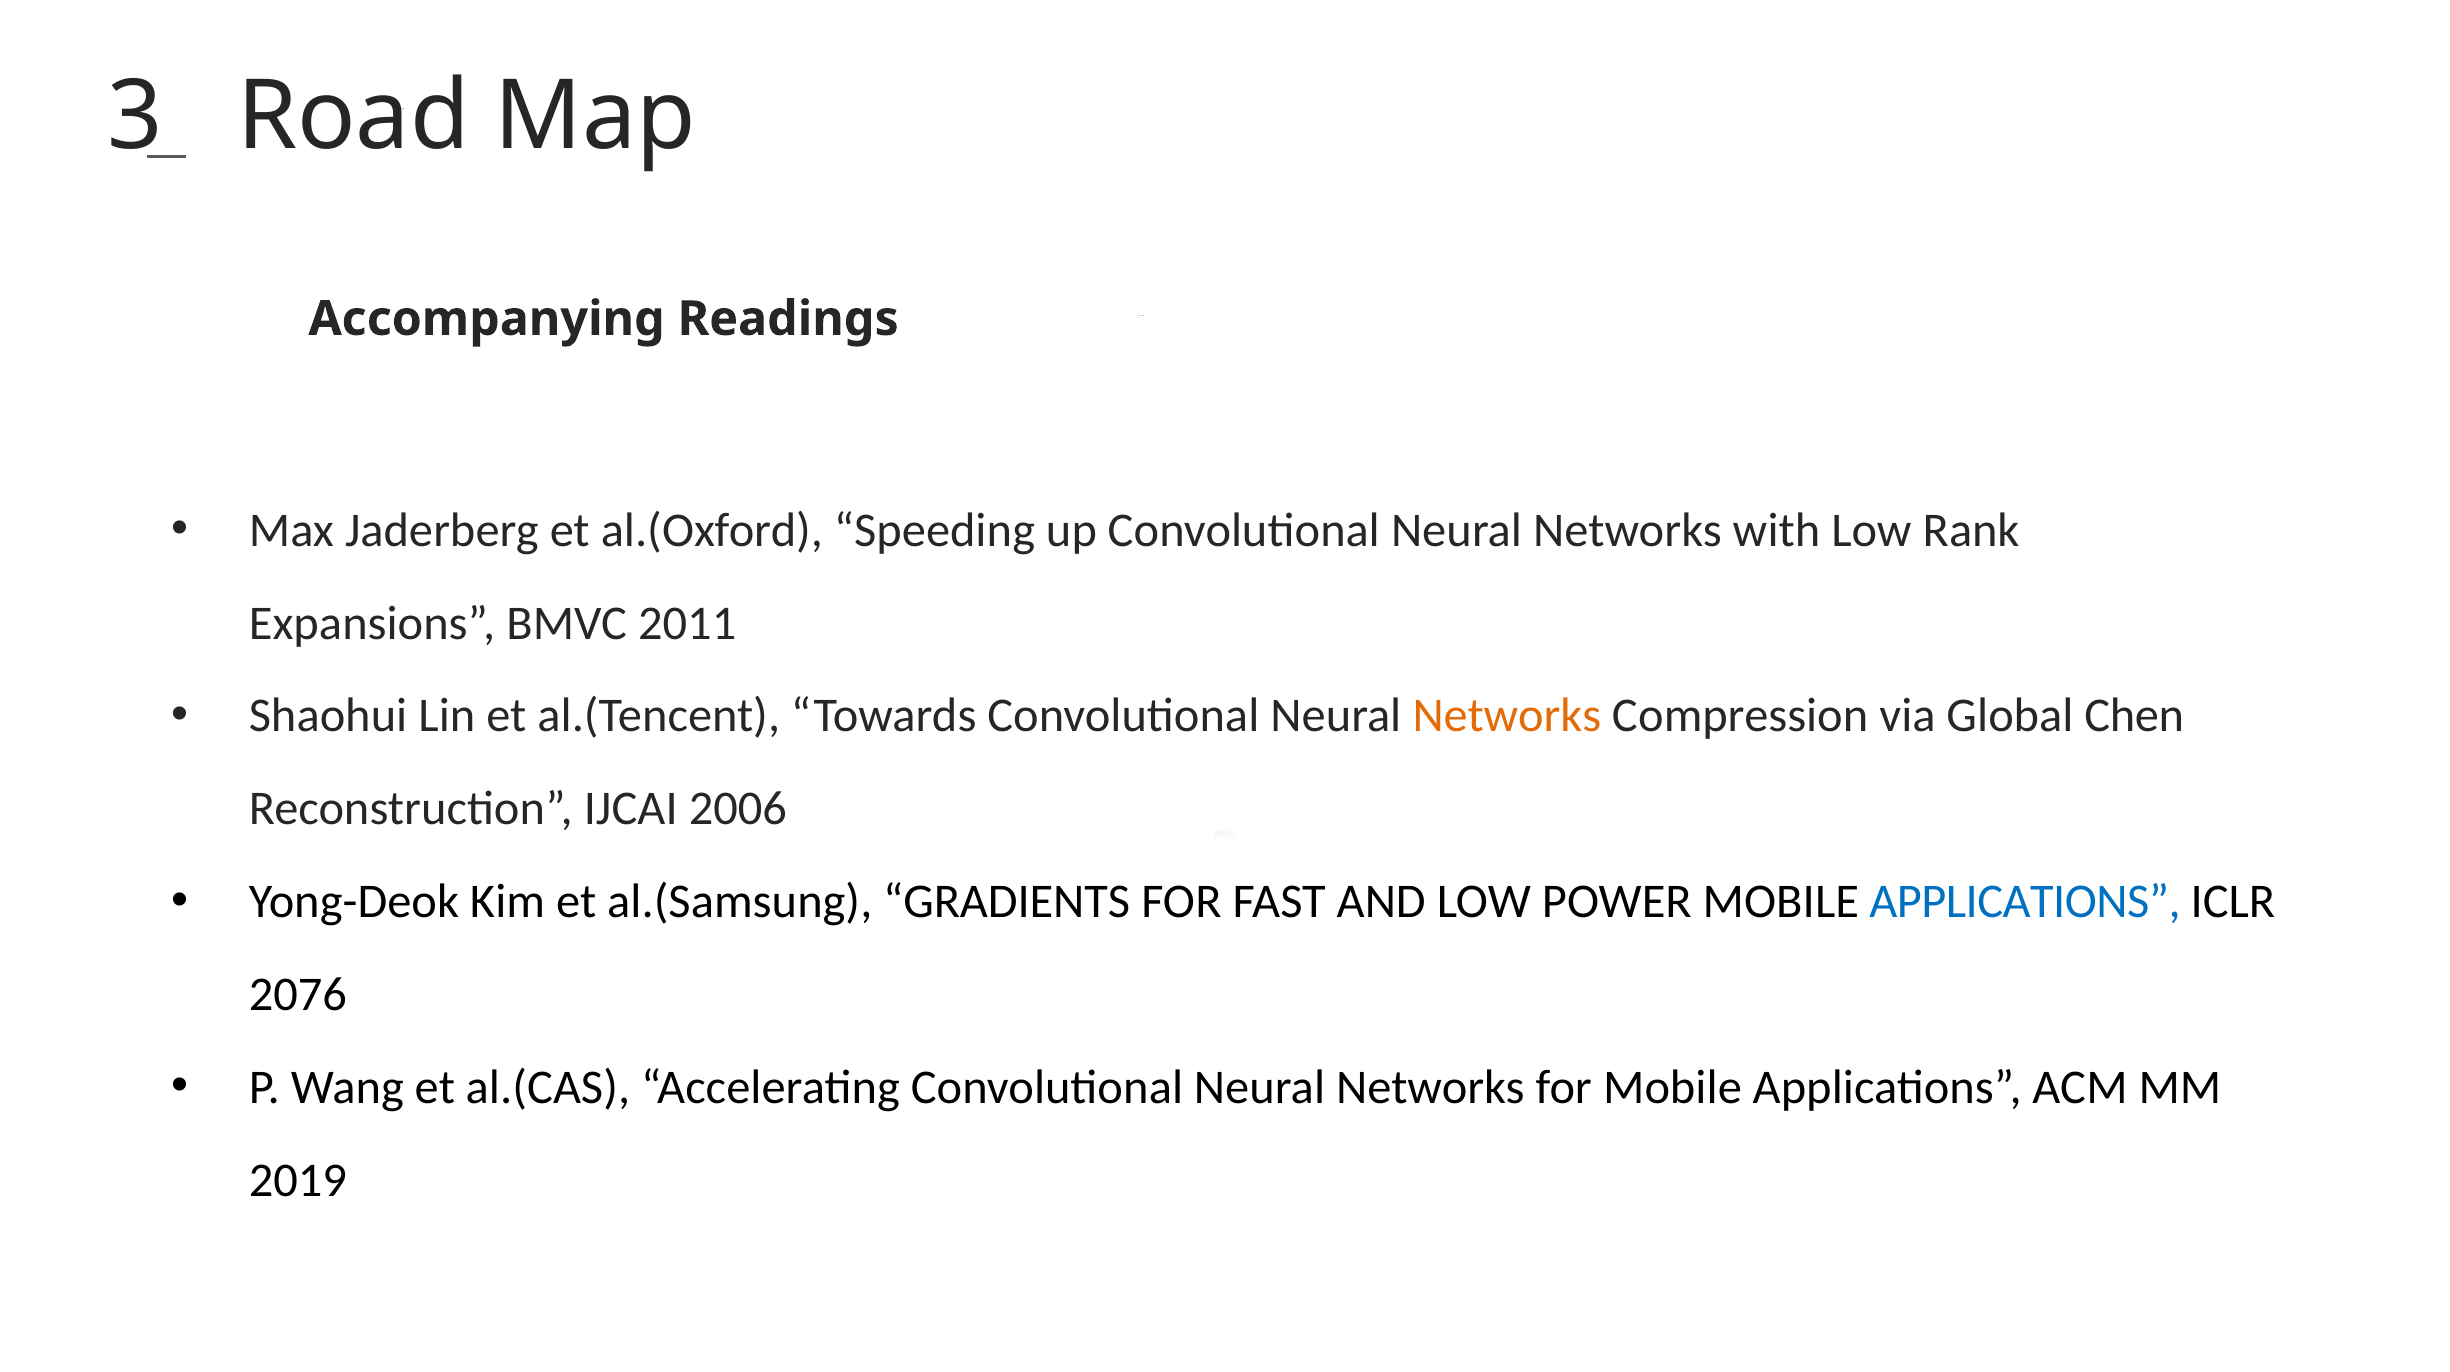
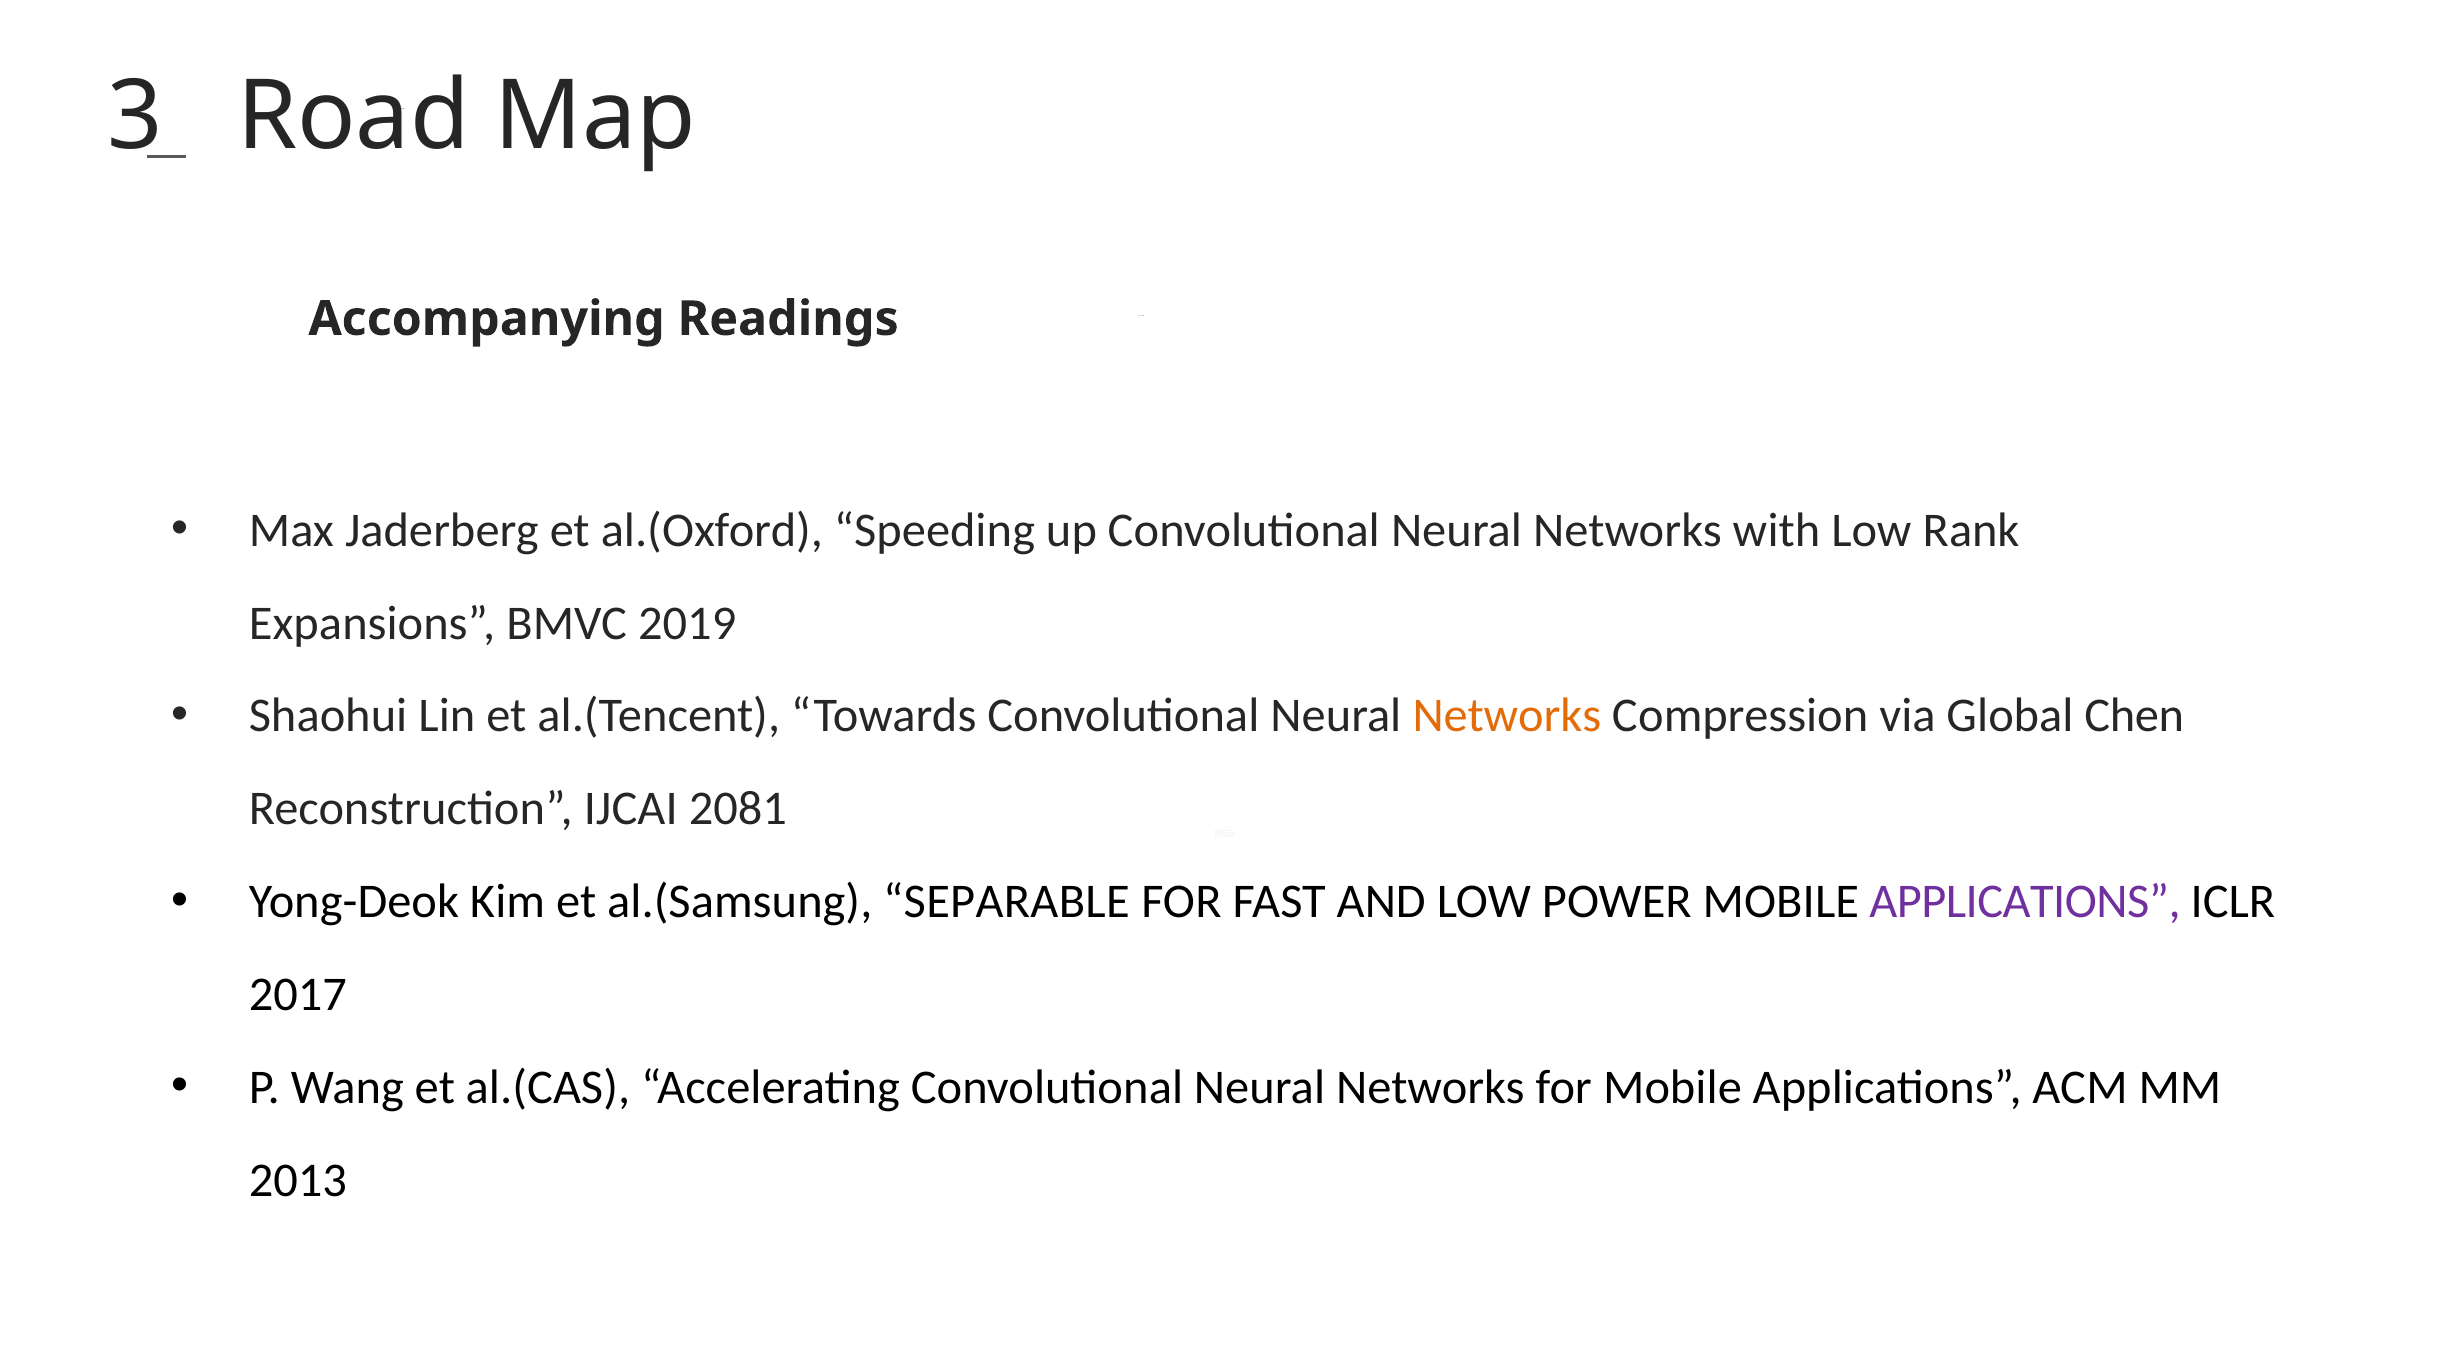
2011: 2011 -> 2019 (687, 623)
2006: 2006 -> 2081 (738, 809)
GRADIENTS: GRADIENTS -> SEPARABLE (1006, 902)
APPLICATIONS colour: blue -> purple (2025, 902)
2076: 2076 -> 2017 (298, 995)
2019: 2019 -> 2013 (298, 1180)
